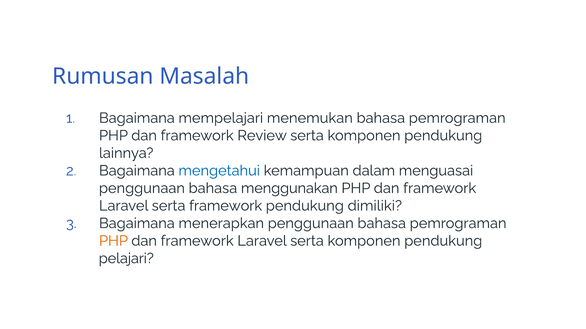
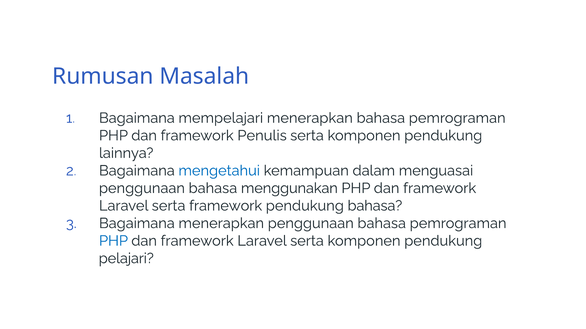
mempelajari menemukan: menemukan -> menerapkan (310, 118)
Review: Review -> Penulis (262, 136)
pendukung dimiliki: dimiliki -> bahasa (375, 206)
PHP colour: orange -> blue (113, 241)
